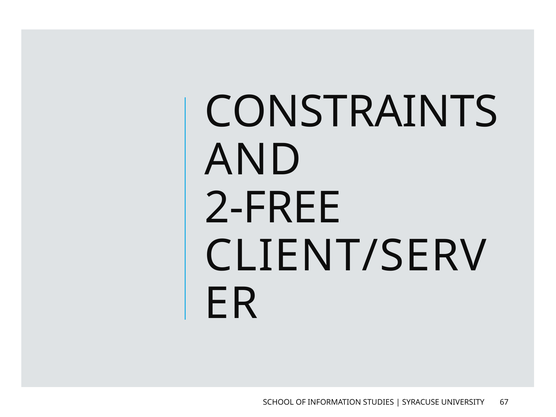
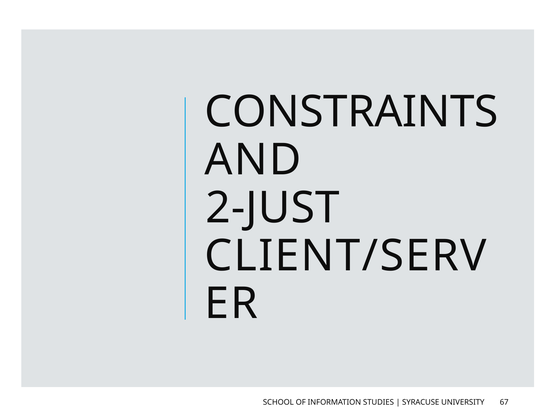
2-FREE: 2-FREE -> 2-JUST (273, 208)
